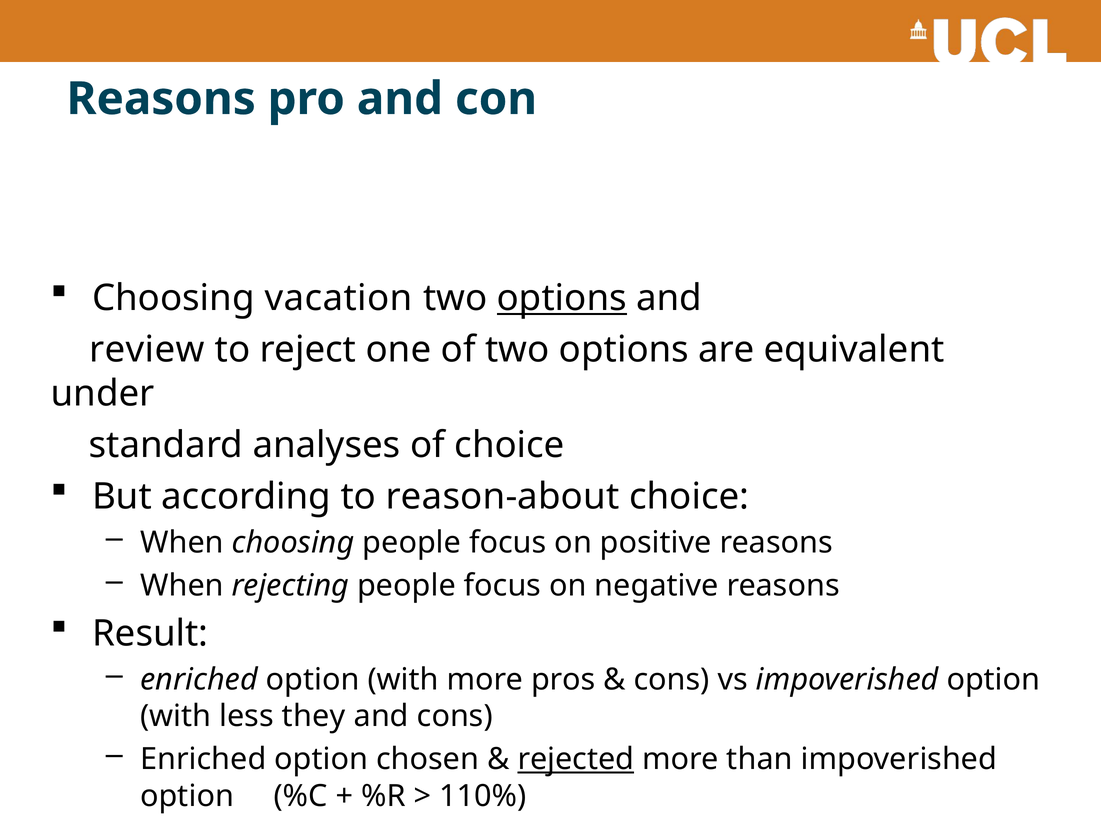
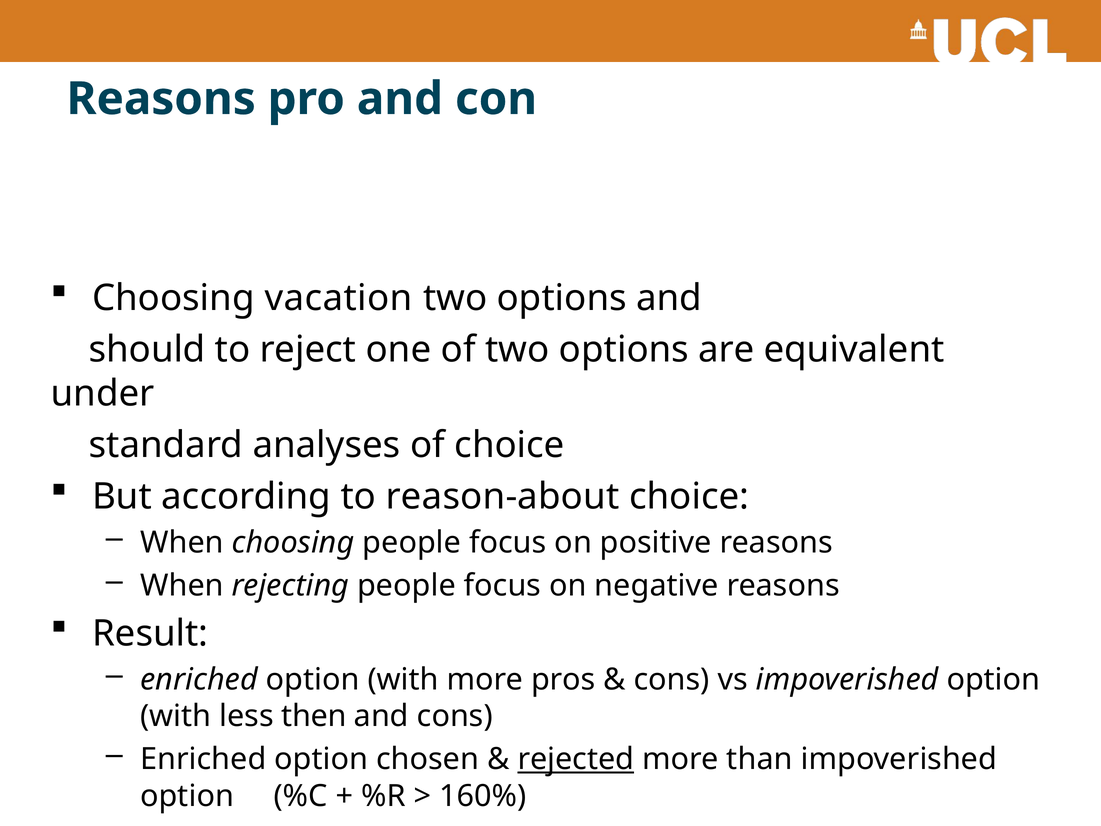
options underline: present -> none (562, 298)
review: review -> should (147, 350)
they: they -> then (314, 716)
110%: 110% -> 160% (483, 796)
